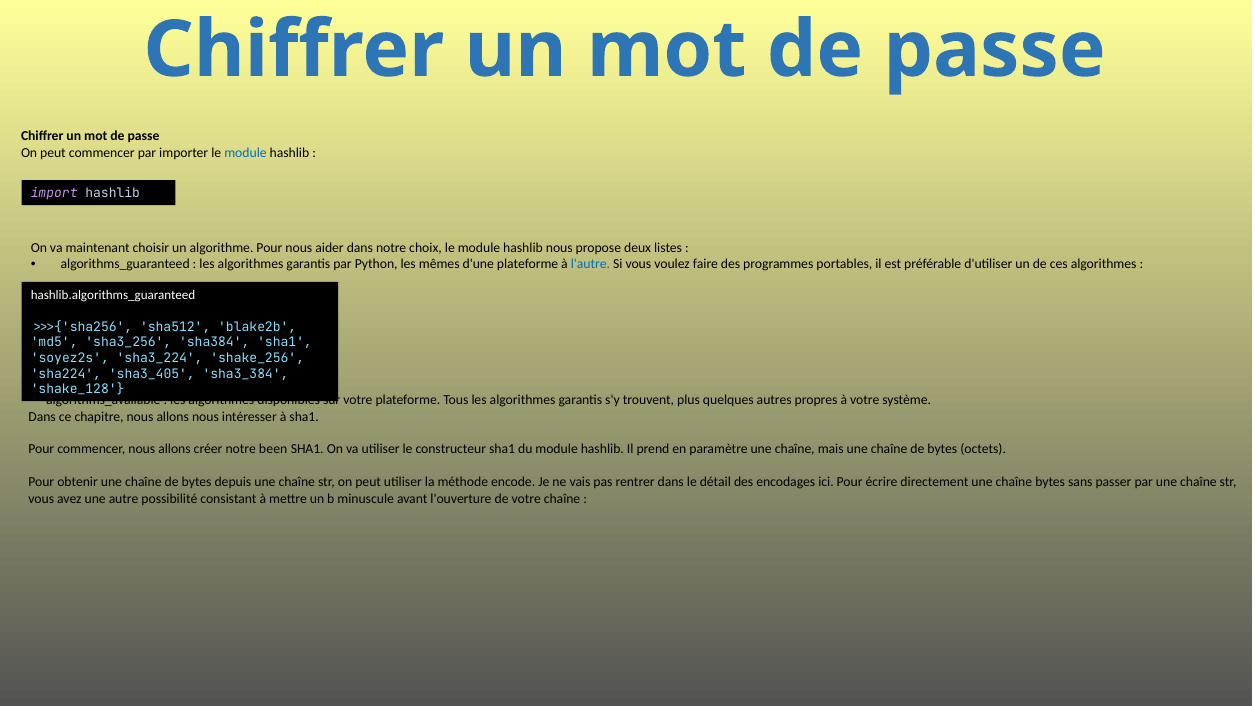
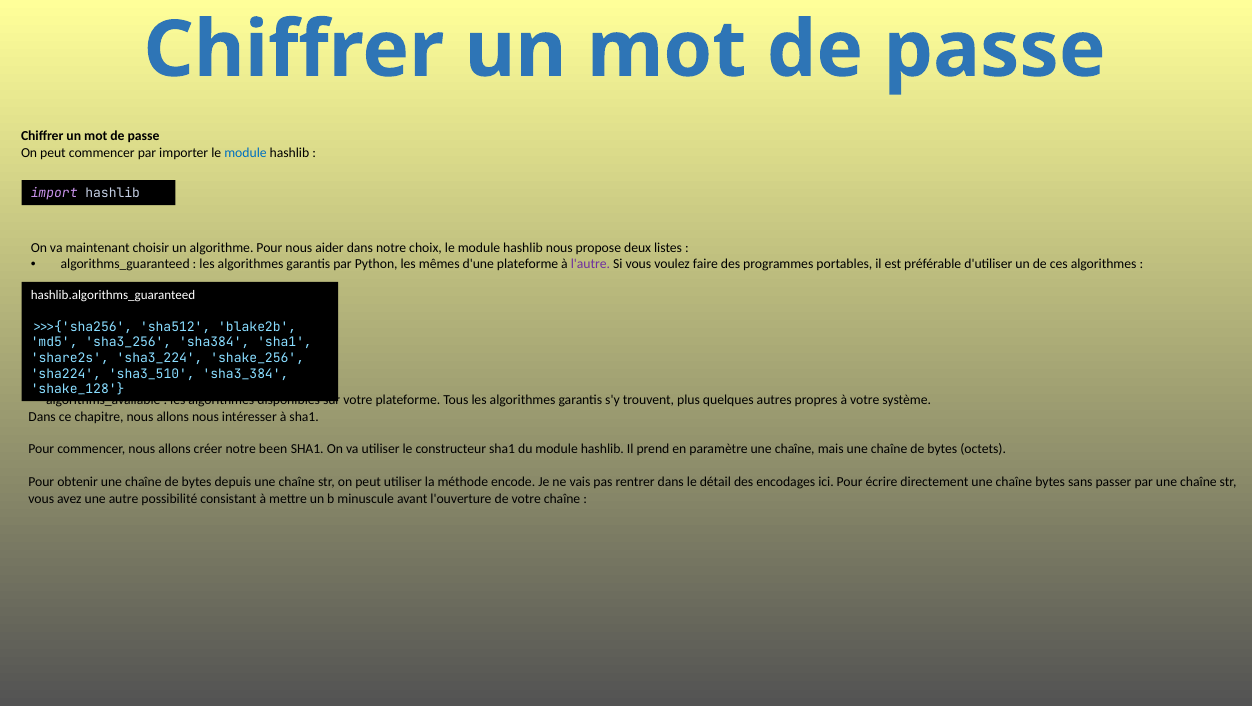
l'autre colour: blue -> purple (591, 264)
soyez2s: soyez2s -> share2s (70, 358)
sha3_405: sha3_405 -> sha3_510 (152, 374)
